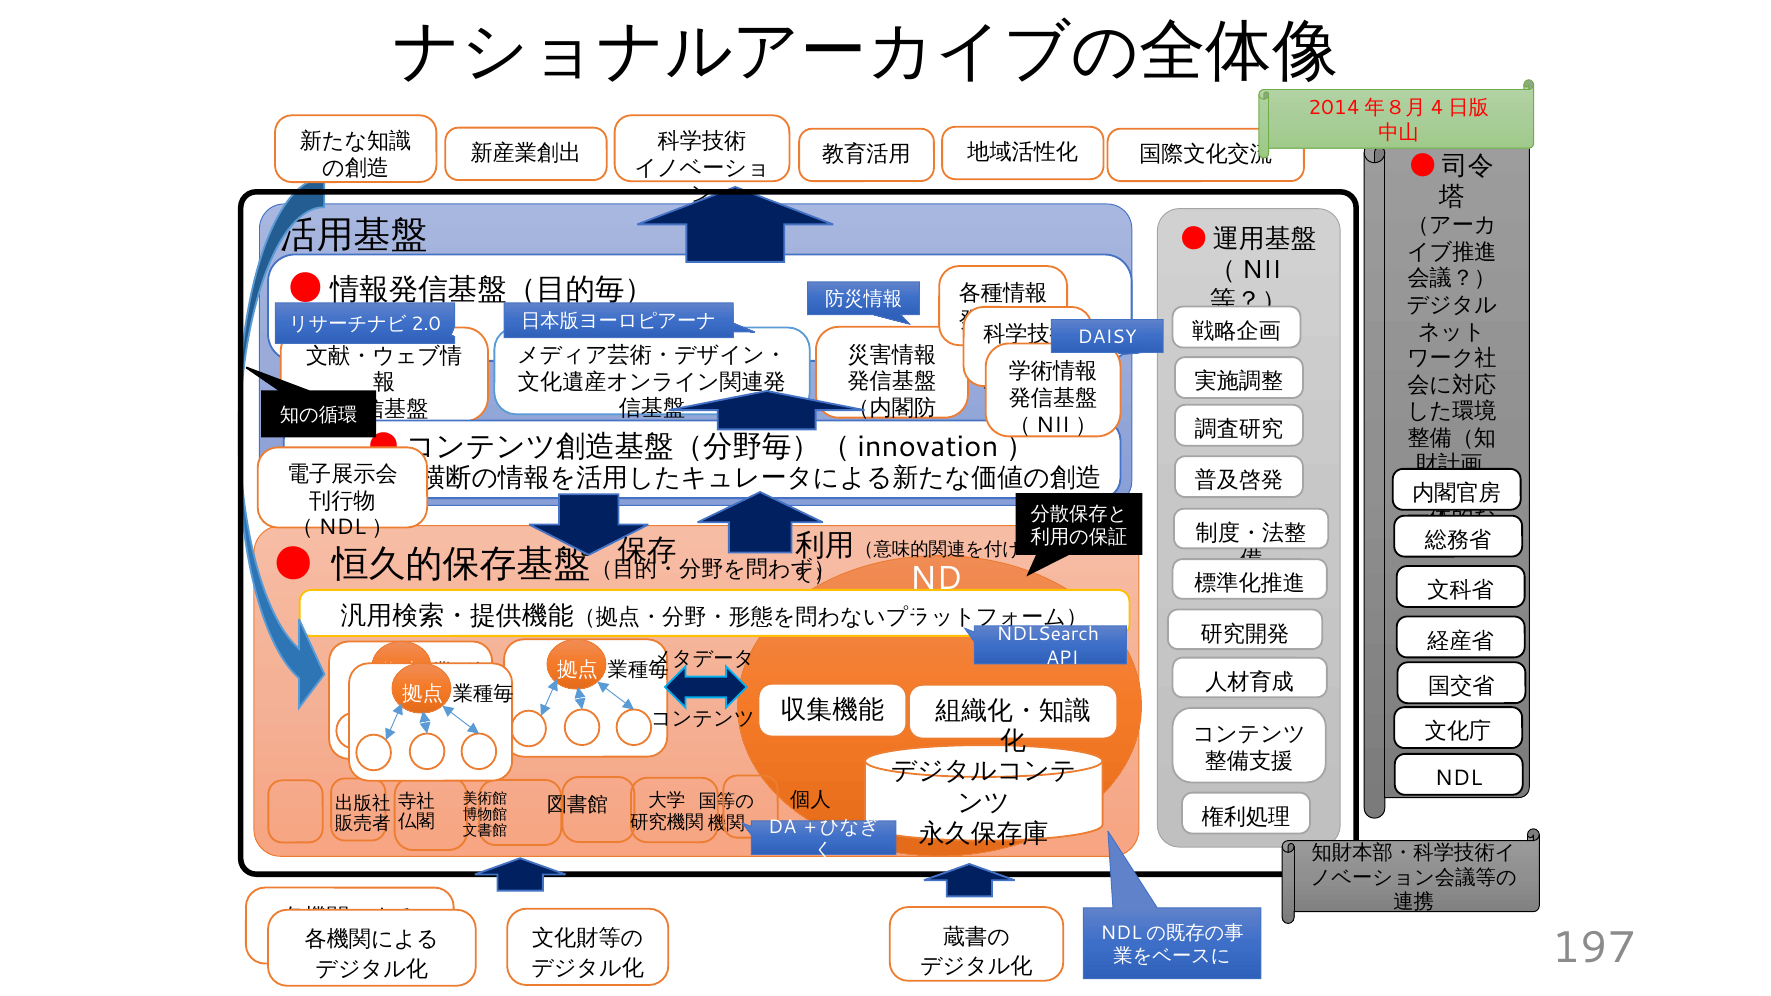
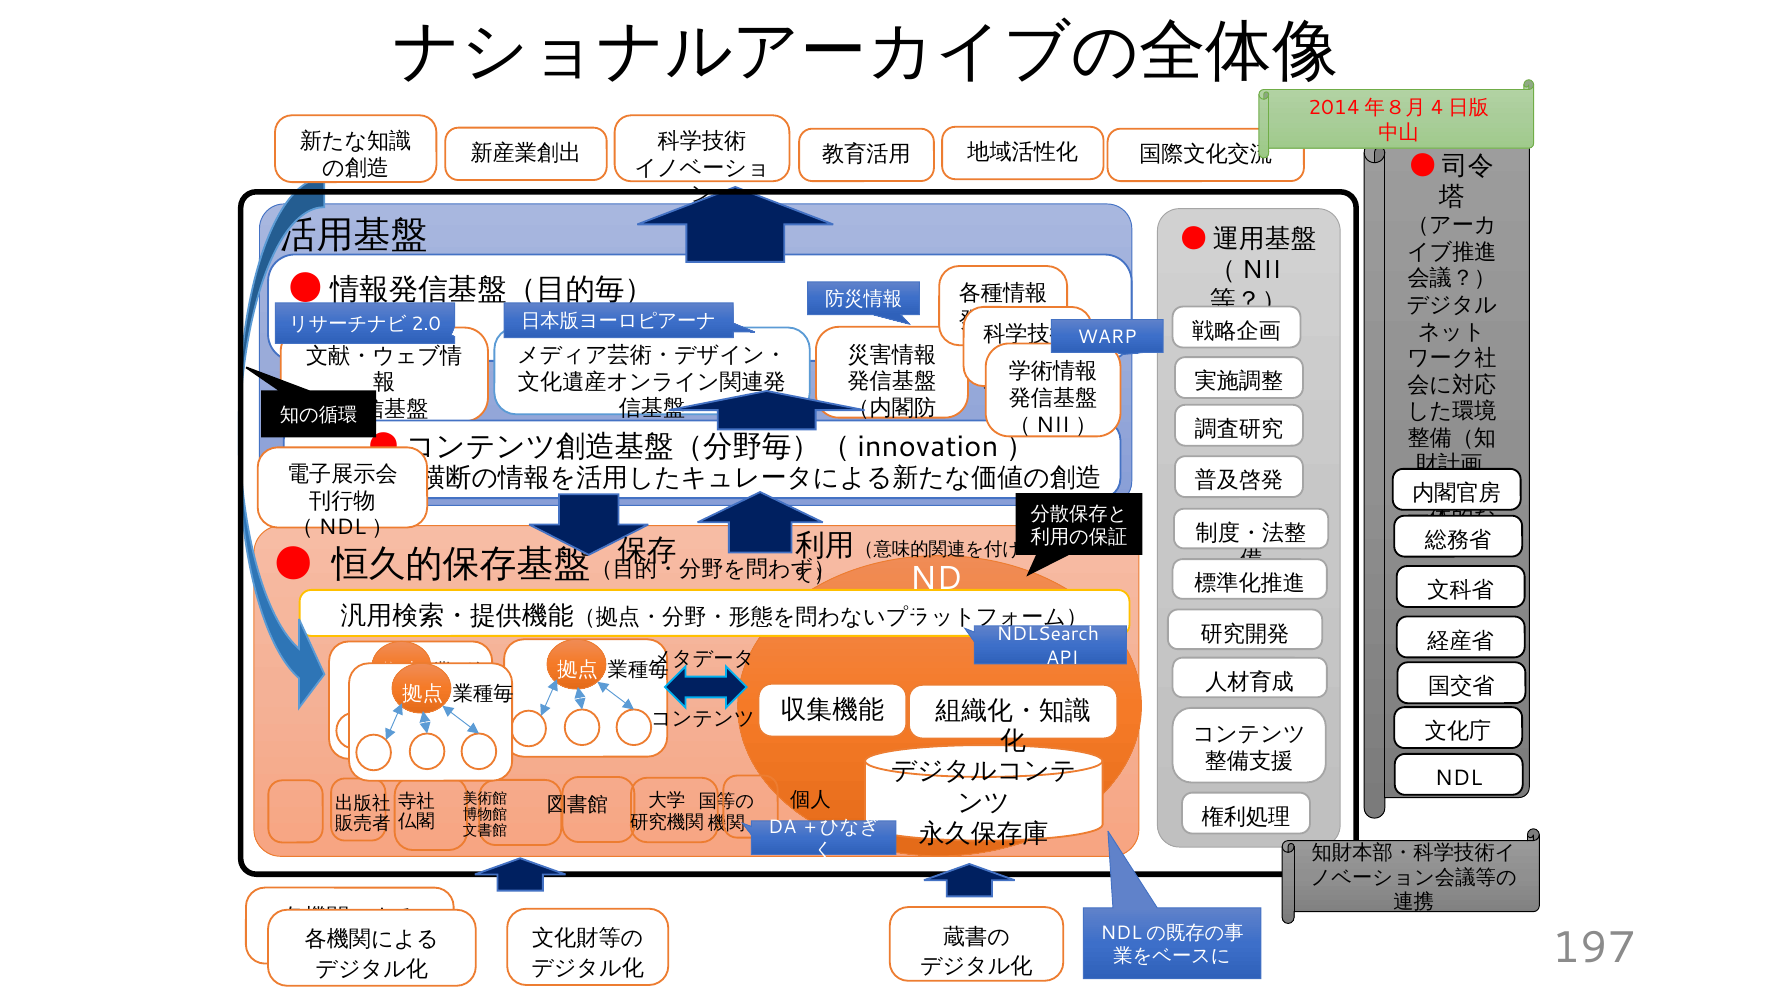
DAISY: DAISY -> WARP (1107, 337)
